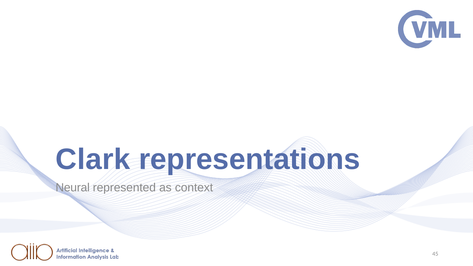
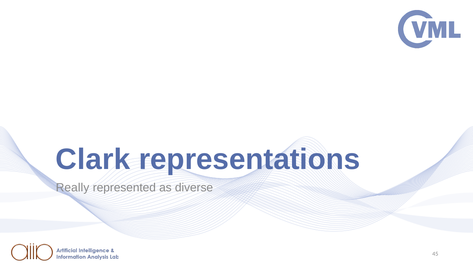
Neural: Neural -> Really (73, 188)
context: context -> diverse (194, 188)
